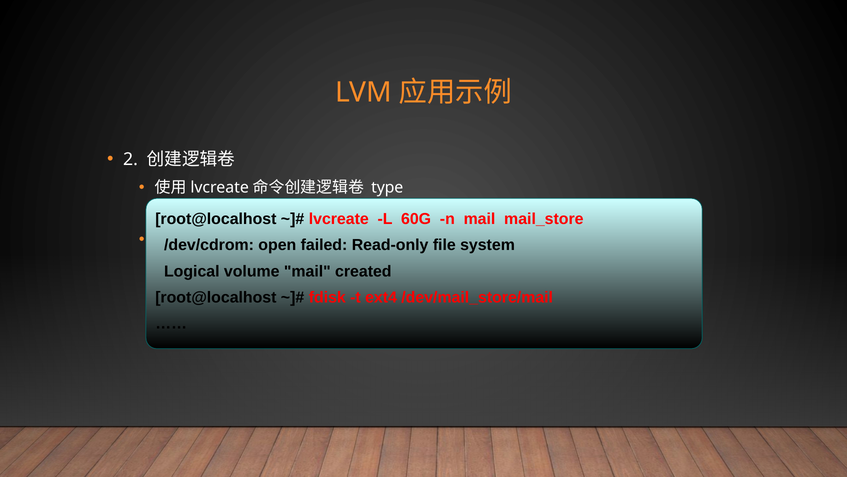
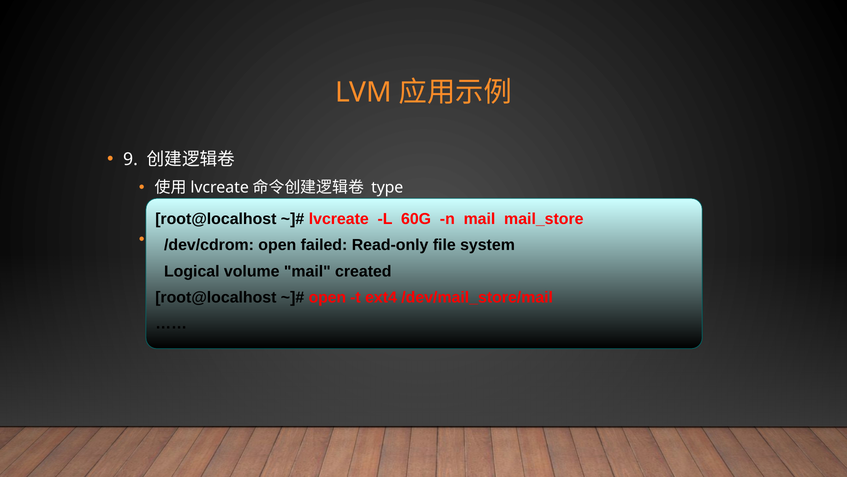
2: 2 -> 9 (130, 159)
fdisk: fdisk -> open (327, 297)
